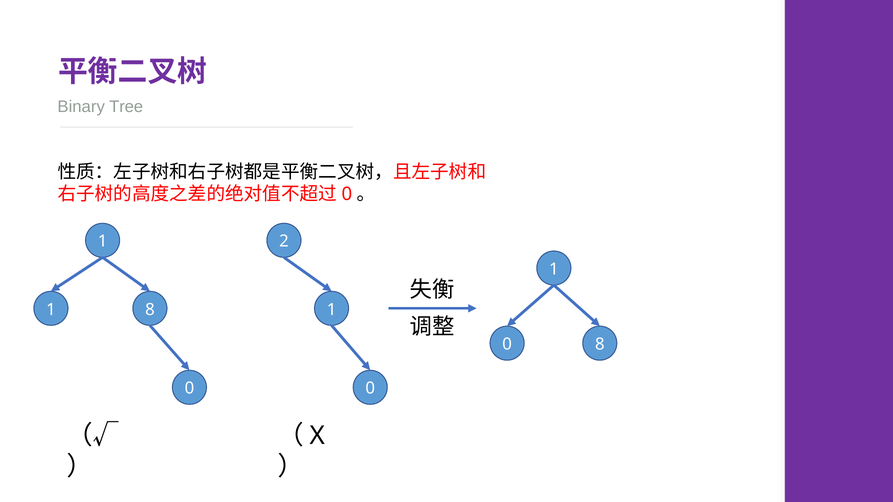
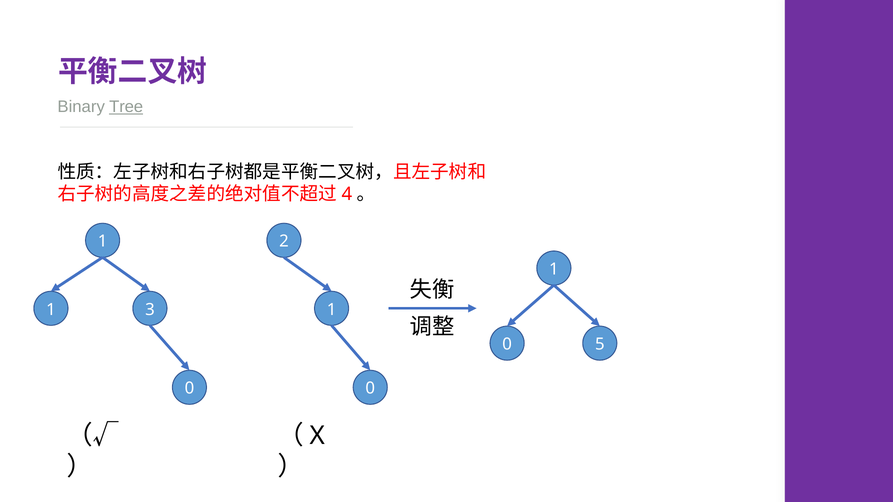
Tree underline: none -> present (126, 107)
0: 0 -> 4 (347, 194)
1 8: 8 -> 3 (150, 310)
0 8: 8 -> 5 (600, 345)
